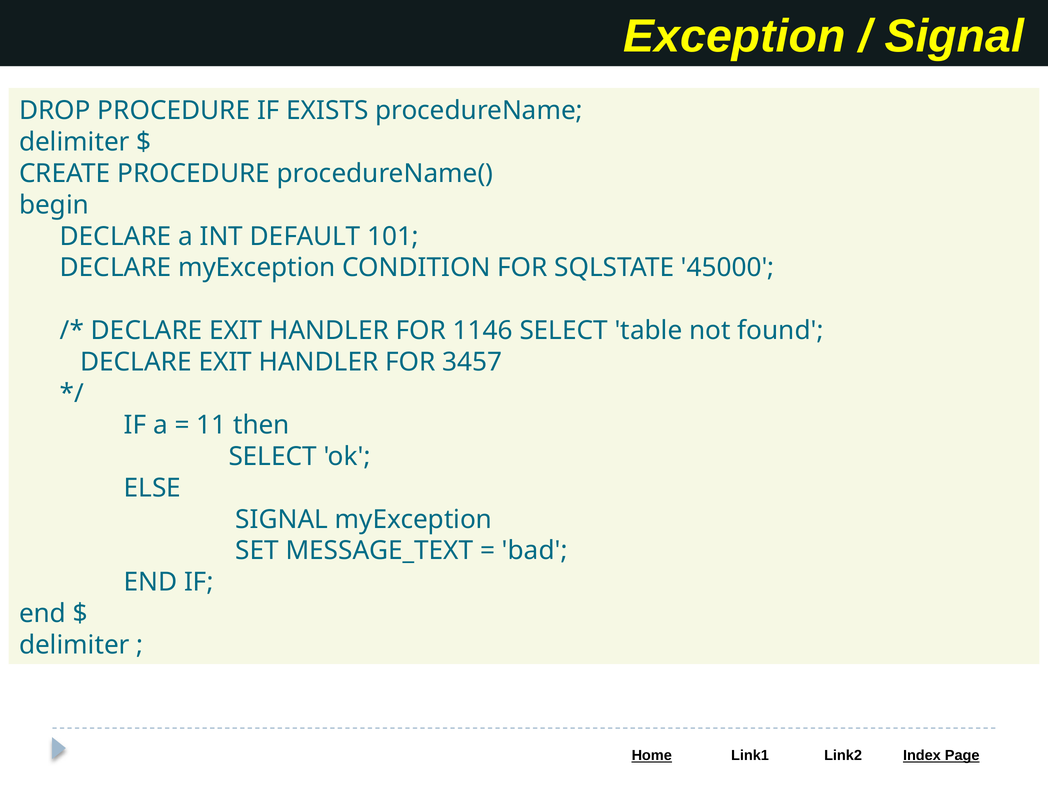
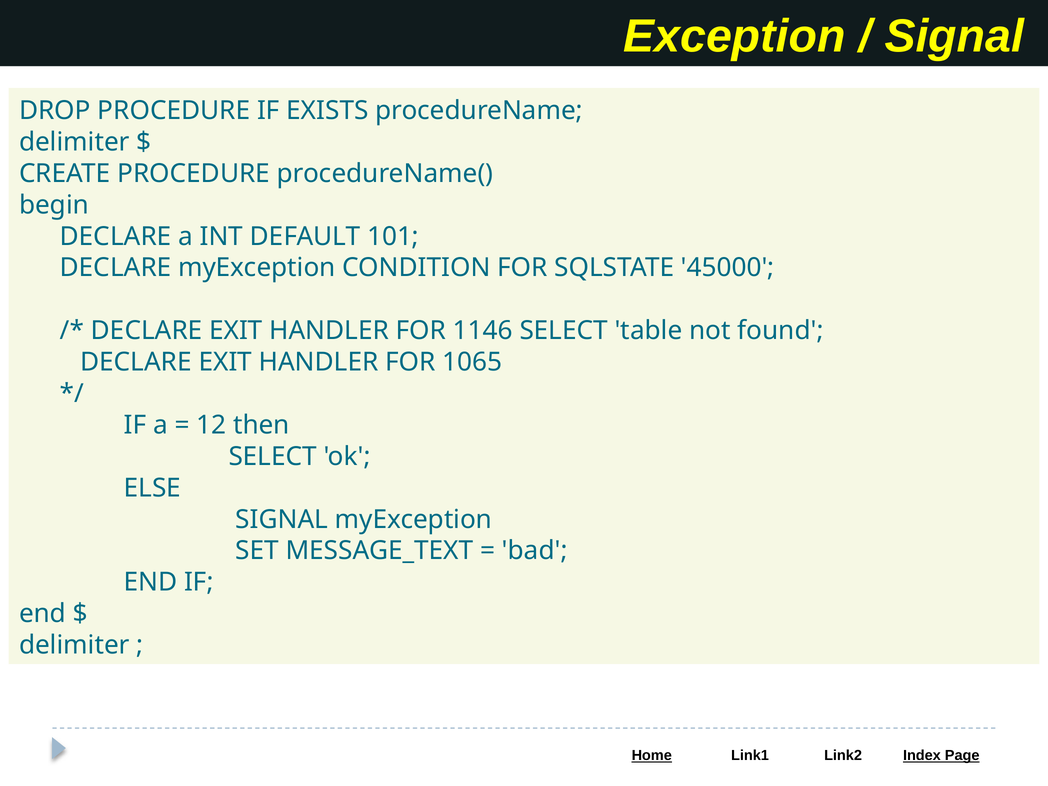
3457: 3457 -> 1065 (472, 362)
11: 11 -> 12 (211, 425)
